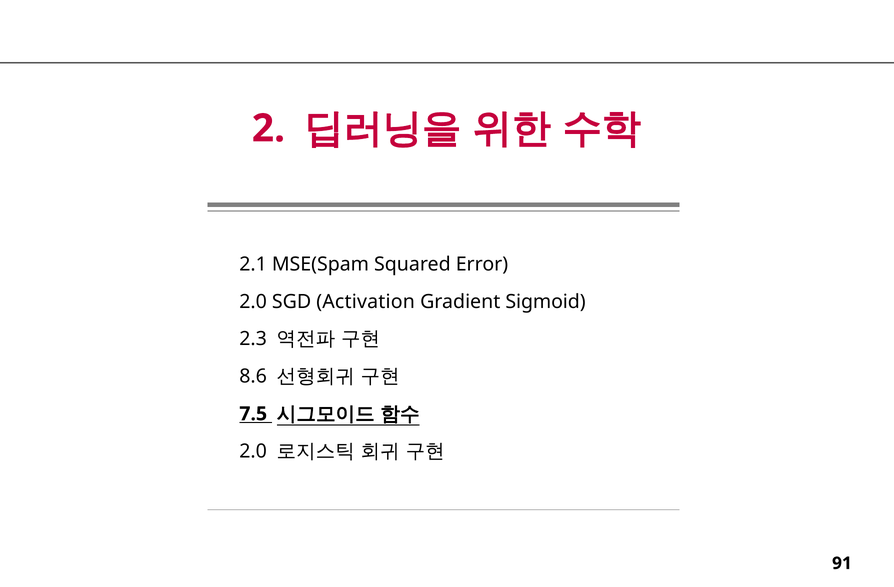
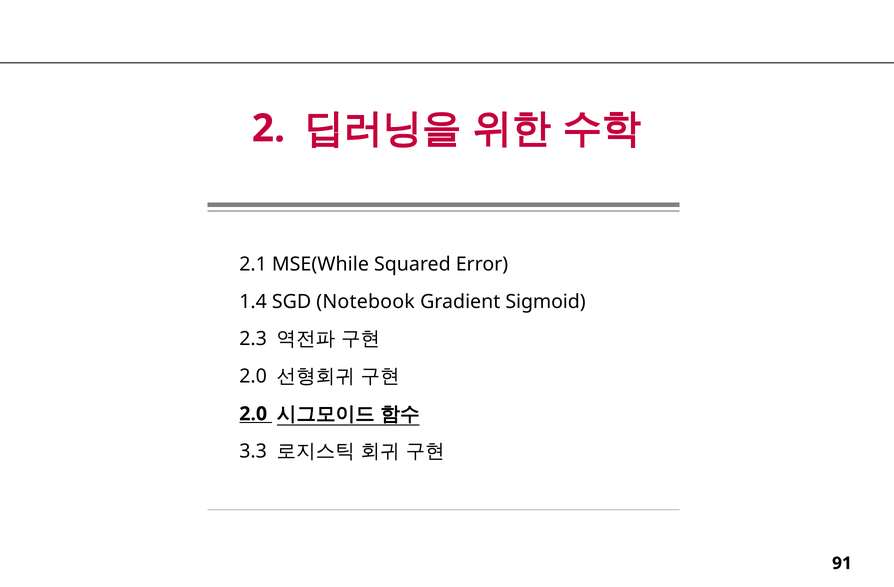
MSE(Spam: MSE(Spam -> MSE(While (320, 264)
2.0: 2.0 -> 1.4 (253, 302)
Activation: Activation -> Notebook (366, 302)
8.6: 8.6 -> 2.0 (253, 377)
7.5: 7.5 -> 2.0 (253, 414)
2.0: 2.0 -> 3.3 (253, 451)
